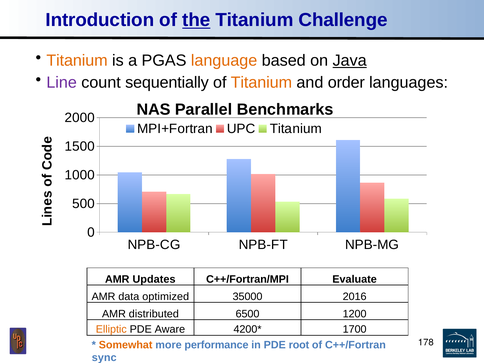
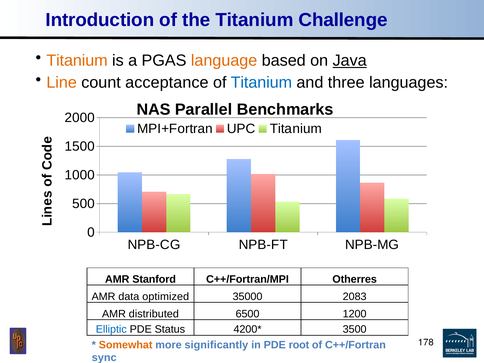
the underline: present -> none (196, 20)
Line colour: purple -> orange (62, 82)
sequentially: sequentially -> acceptance (167, 82)
Titanium colour: orange -> blue (261, 82)
order: order -> three (346, 82)
Updates: Updates -> Stanford (154, 279)
Evaluate: Evaluate -> Otherres (355, 279)
2016: 2016 -> 2083 (355, 297)
Elliptic colour: orange -> blue (111, 329)
Aware: Aware -> Status (170, 329)
1700: 1700 -> 3500 (355, 329)
performance: performance -> significantly (216, 345)
